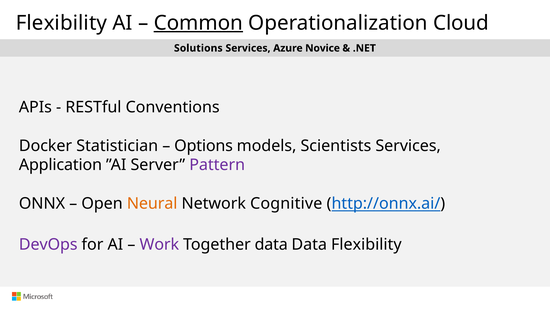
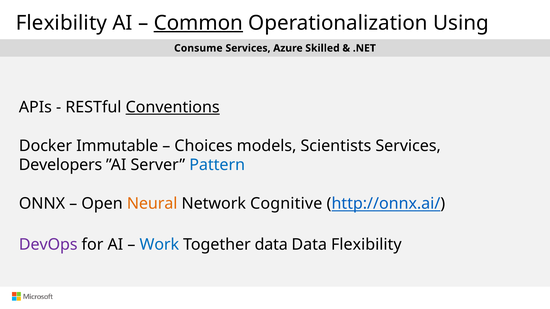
Cloud: Cloud -> Using (461, 23)
Solutions: Solutions -> Consume (198, 48)
Novice: Novice -> Skilled (322, 48)
Conventions underline: none -> present (173, 107)
Statistician: Statistician -> Immutable (117, 146)
Options: Options -> Choices (204, 146)
Application: Application -> Developers (60, 165)
Pattern colour: purple -> blue (217, 165)
Work colour: purple -> blue (159, 245)
